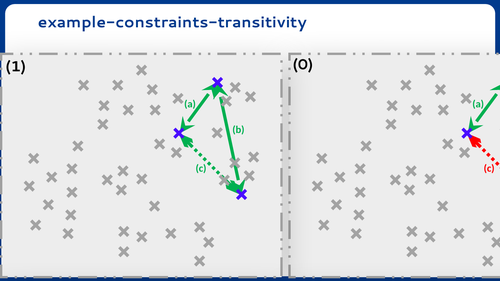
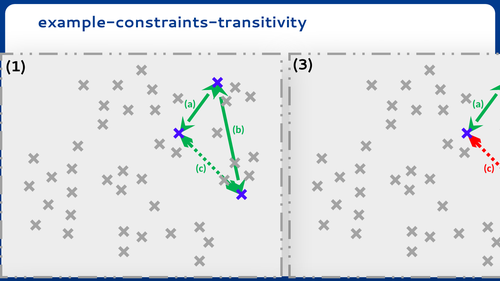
0: 0 -> 3 (303, 65)
